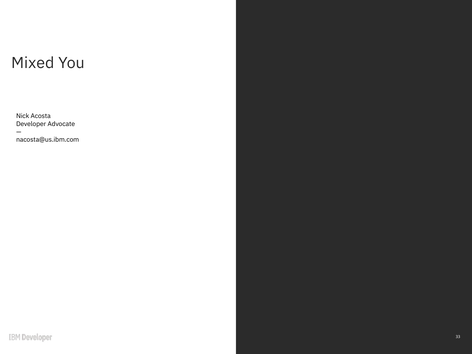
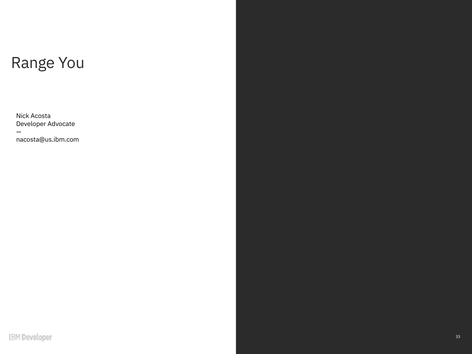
Mixed: Mixed -> Range (33, 63)
